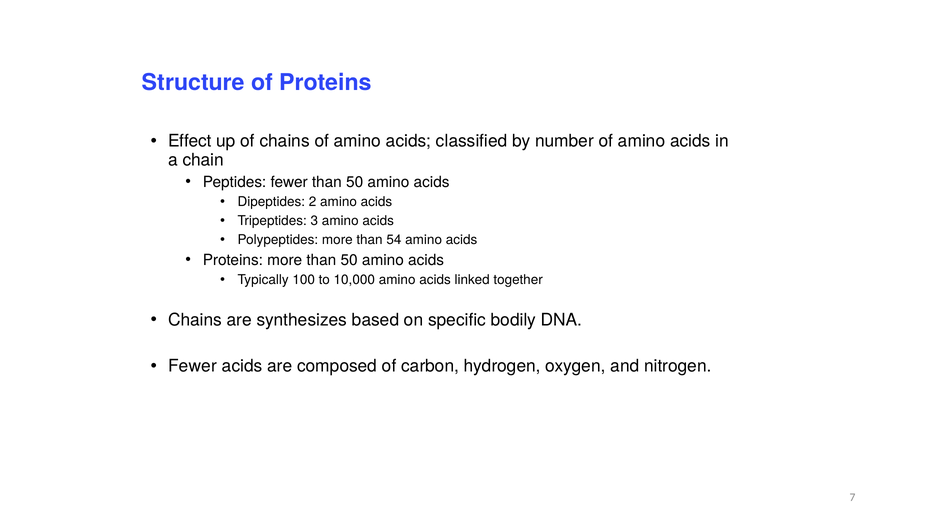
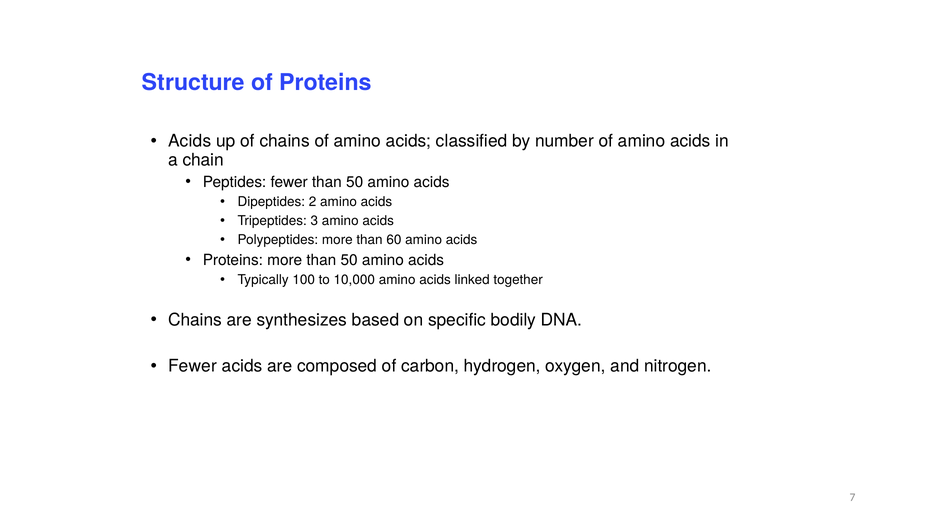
Effect: Effect -> Acids (190, 141)
54: 54 -> 60 (394, 240)
